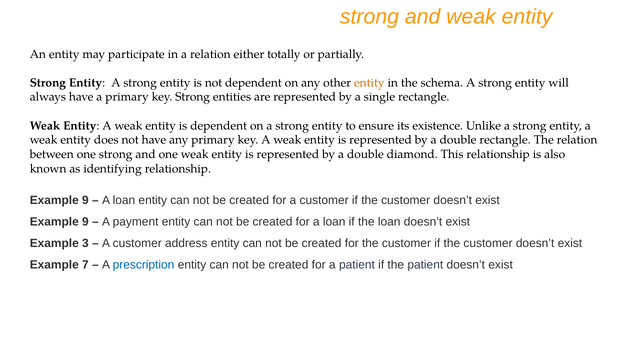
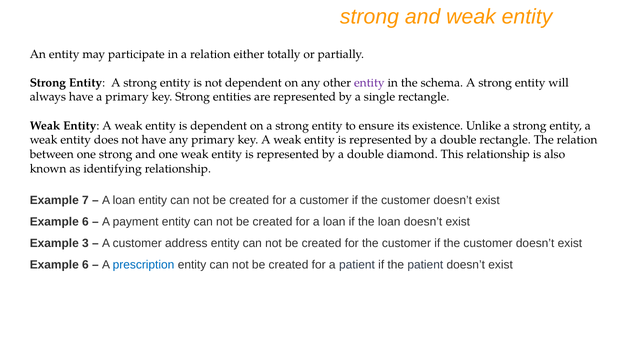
entity colour: orange -> purple (369, 83)
9: 9 -> 7 (85, 200)
9: 9 -> 6 (85, 222)
7: 7 -> 6 (85, 265)
